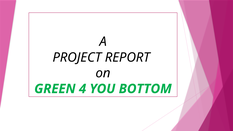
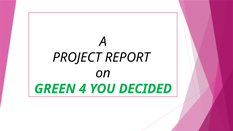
BOTTOM: BOTTOM -> DECIDED (145, 89)
